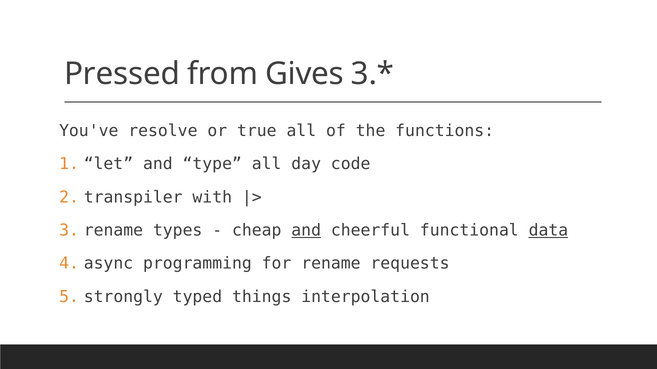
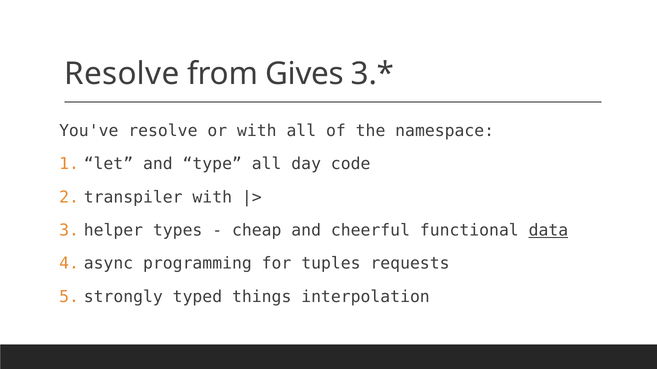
Pressed: Pressed -> Resolve (122, 74)
or true: true -> with (257, 131)
functions: functions -> namespace (445, 131)
3 rename: rename -> helper (113, 231)
and underline: present -> none (306, 231)
for rename: rename -> tuples (331, 264)
